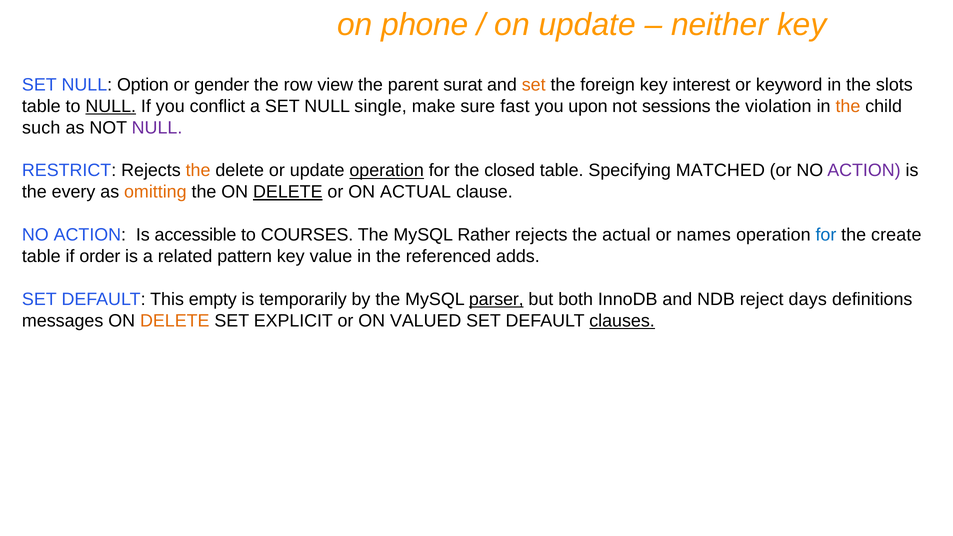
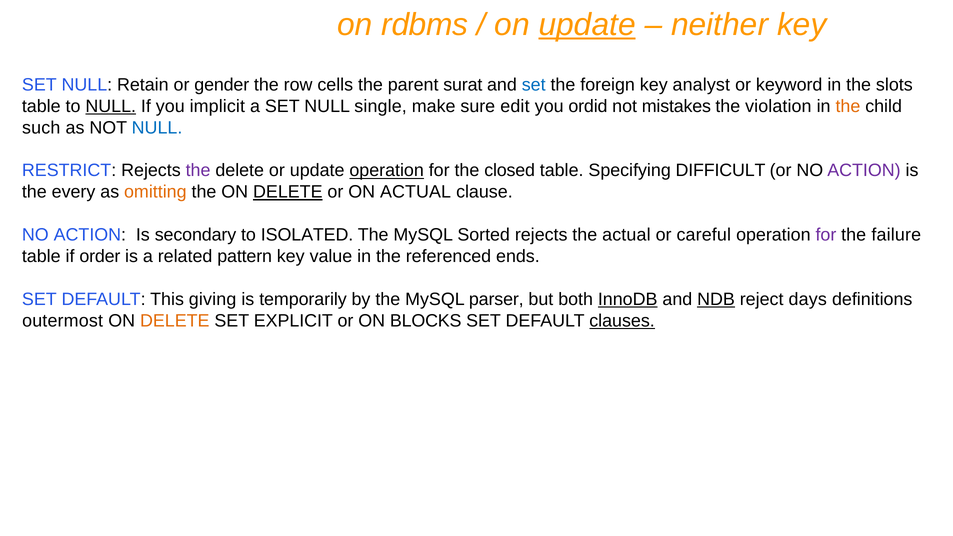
phone: phone -> rdbms (425, 25)
update underline: none -> present (587, 25)
Option: Option -> Retain (143, 85)
view: view -> cells (335, 85)
set colour: orange -> blue (534, 85)
interest: interest -> analyst (701, 85)
conflict: conflict -> implicit (217, 106)
fast: fast -> edit (515, 106)
upon: upon -> ordid (588, 106)
sessions: sessions -> mistakes (676, 106)
NULL colour: purple -> blue (157, 128)
the colour: orange -> purple (198, 171)
MATCHED: MATCHED -> DIFFICULT (721, 171)
accessible: accessible -> secondary (195, 235)
COURSES: COURSES -> ISOLATED (307, 235)
Rather: Rather -> Sorted (484, 235)
names: names -> careful (704, 235)
for colour: blue -> purple (826, 235)
create: create -> failure (896, 235)
adds: adds -> ends (518, 256)
empty: empty -> giving (213, 299)
parser underline: present -> none (496, 299)
InnoDB underline: none -> present (628, 299)
NDB underline: none -> present (716, 299)
messages: messages -> outermost (63, 321)
VALUED: VALUED -> BLOCKS (426, 321)
